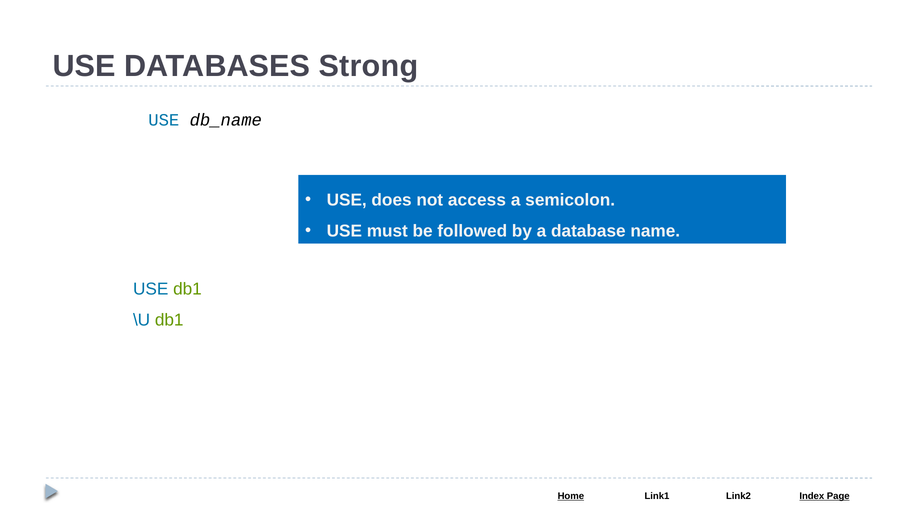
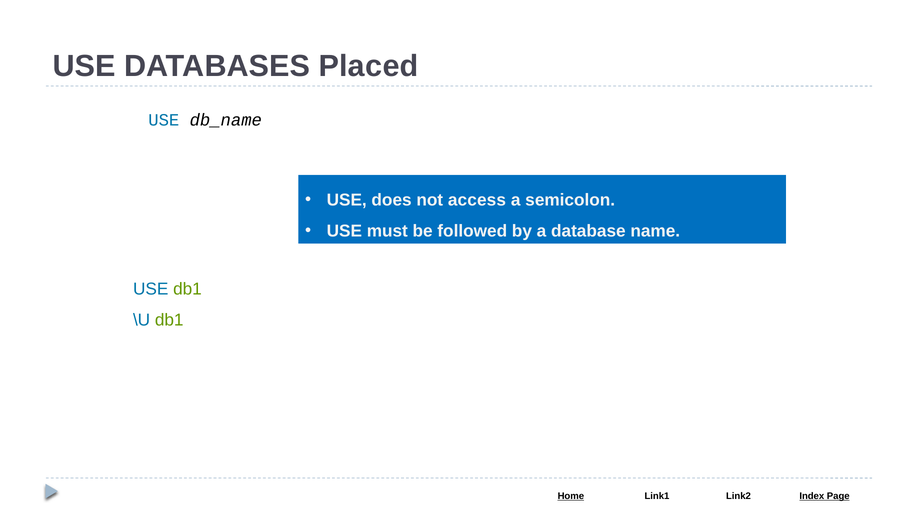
Strong: Strong -> Placed (369, 66)
